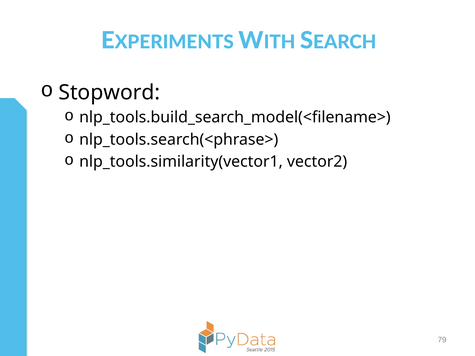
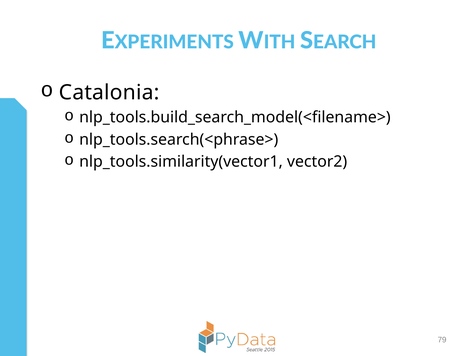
Stopword: Stopword -> Catalonia (109, 93)
